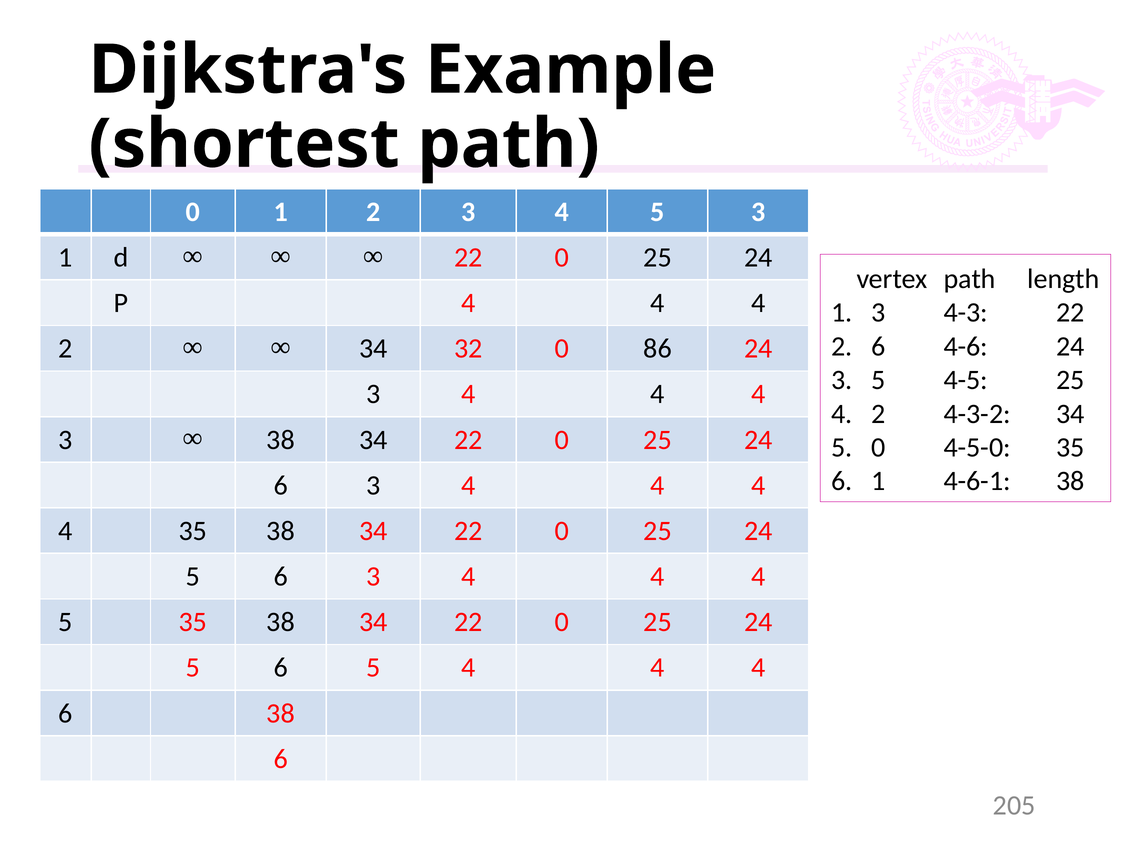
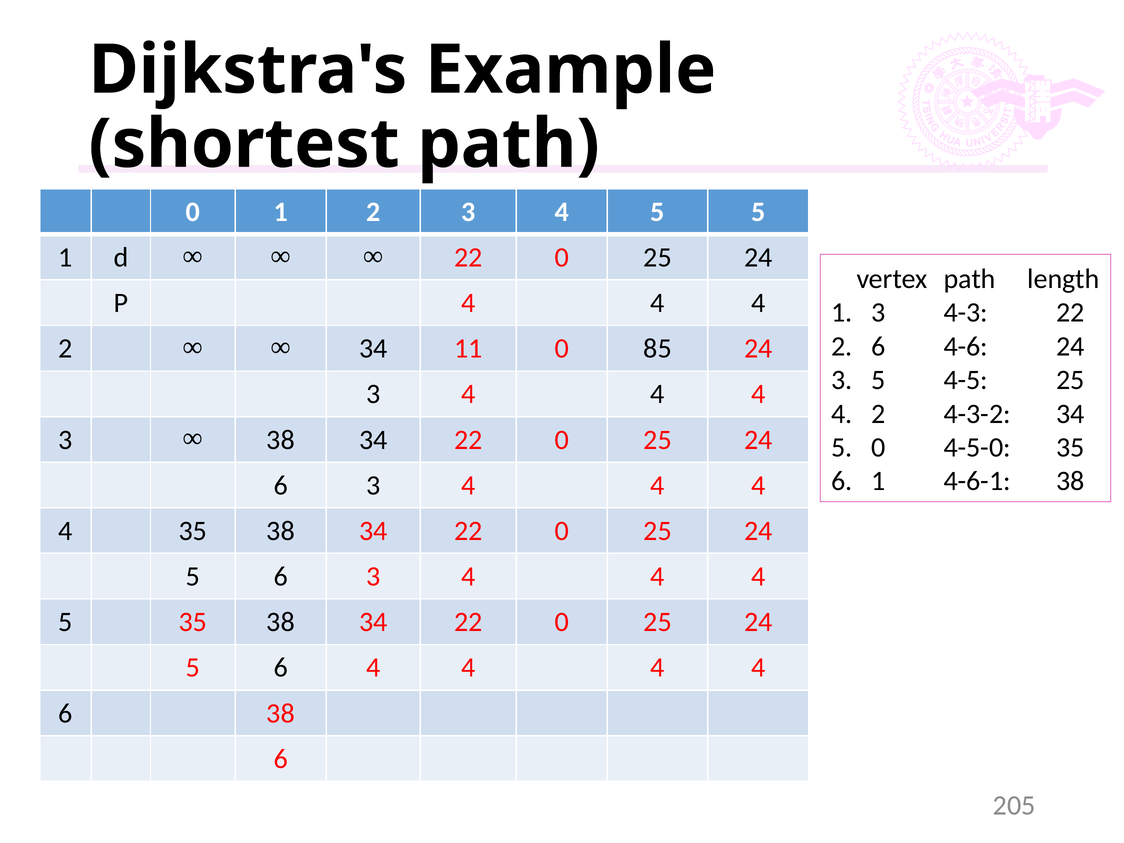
5 3: 3 -> 5 (758, 212)
32: 32 -> 11 (468, 349)
86: 86 -> 85 (658, 349)
6 5: 5 -> 4 (373, 668)
